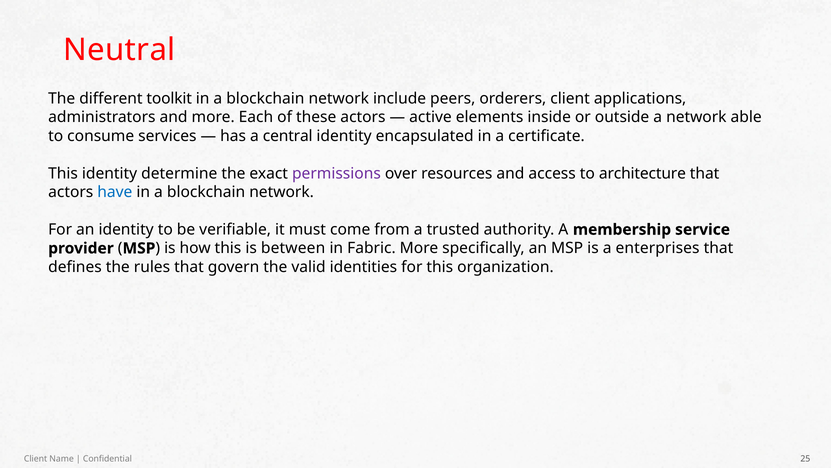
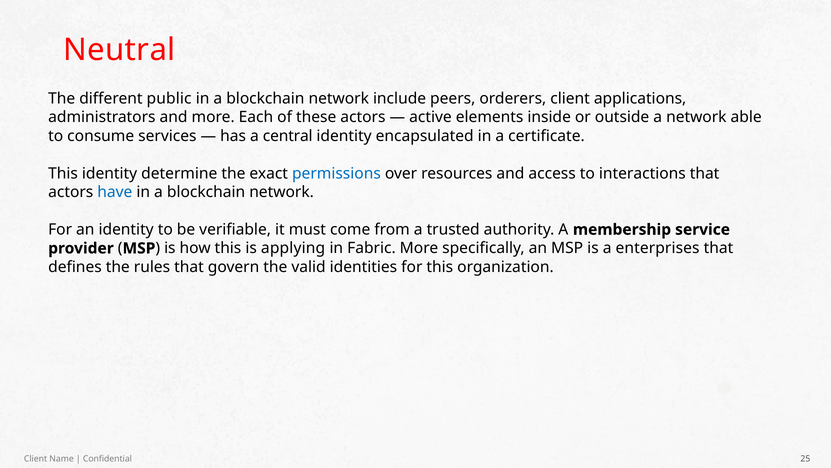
toolkit: toolkit -> public (169, 98)
permissions colour: purple -> blue (336, 173)
architecture: architecture -> interactions (642, 173)
between: between -> applying (293, 248)
